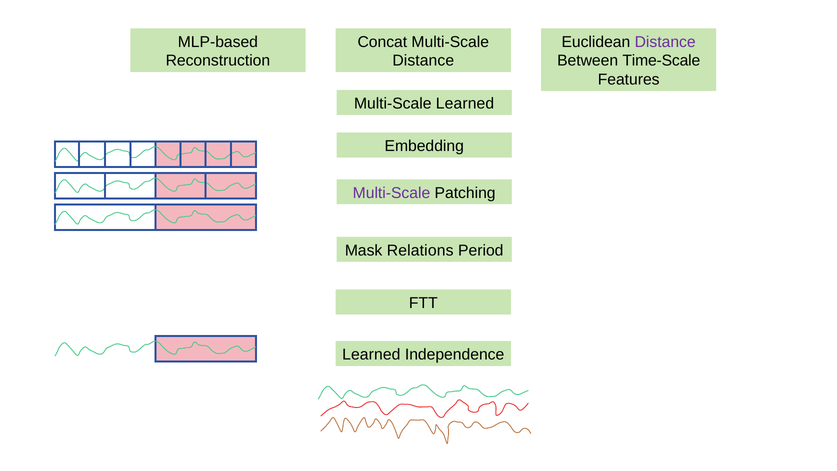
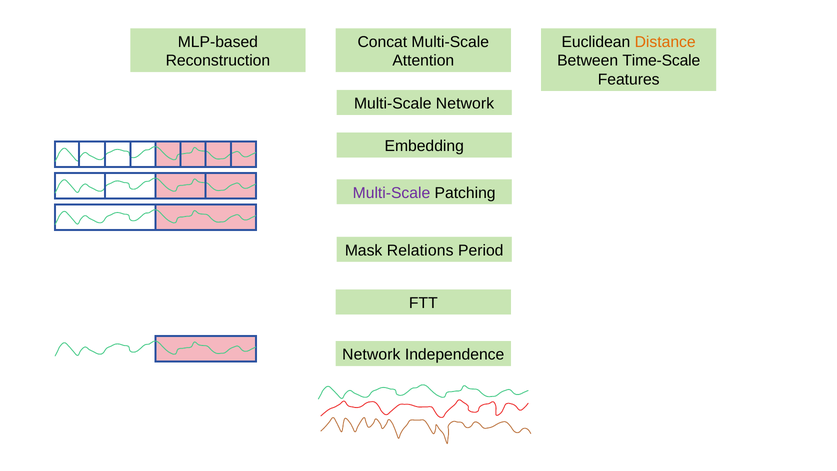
Distance colour: purple -> orange (665, 42)
Distance: Distance -> Attention (423, 61)
Multi-Scale Learned: Learned -> Network (465, 104)
Learned: Learned -> Network (371, 355)
